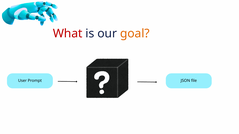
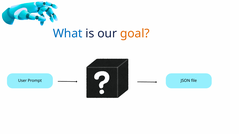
What colour: red -> blue (68, 34)
